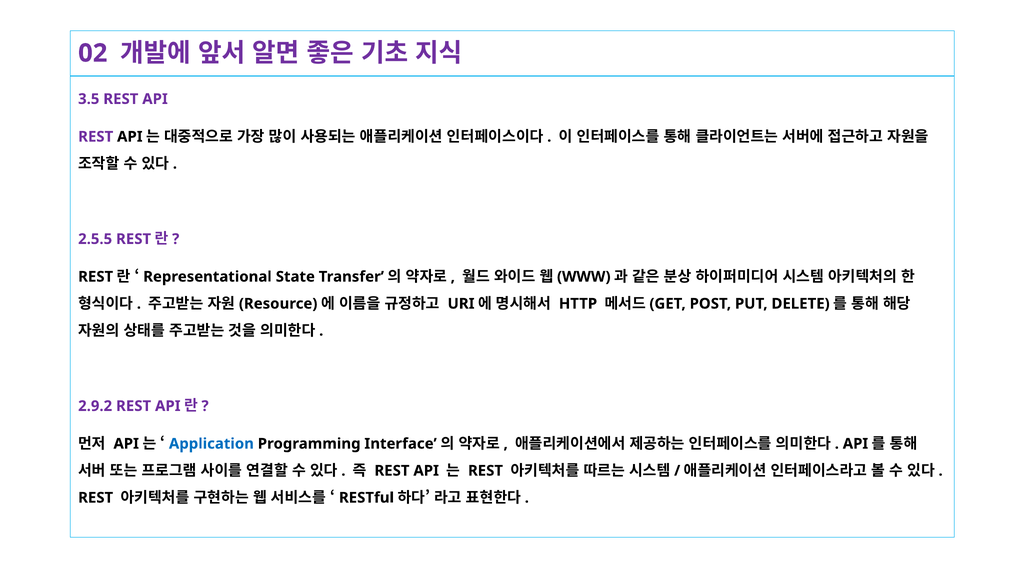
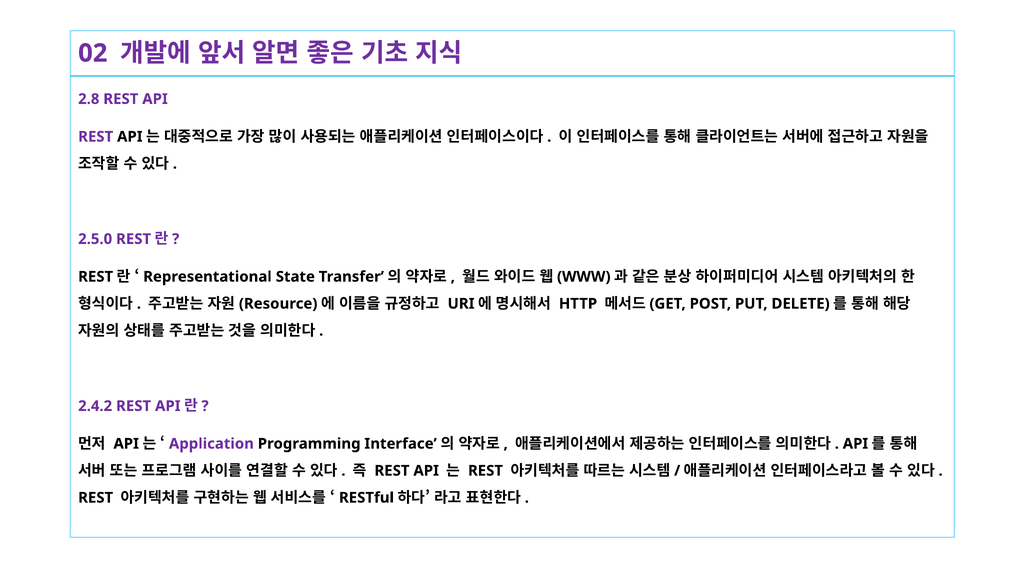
3.5: 3.5 -> 2.8 (89, 99)
2.5.5: 2.5.5 -> 2.5.0 (95, 239)
2.9.2: 2.9.2 -> 2.4.2 (95, 406)
Application colour: blue -> purple (211, 443)
